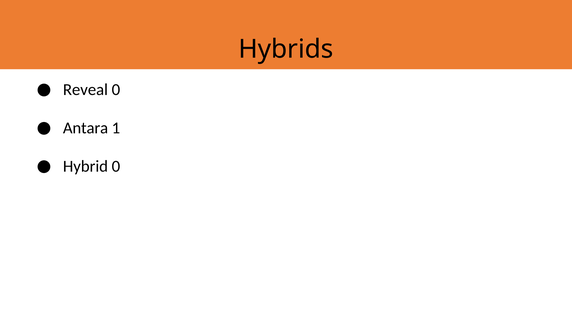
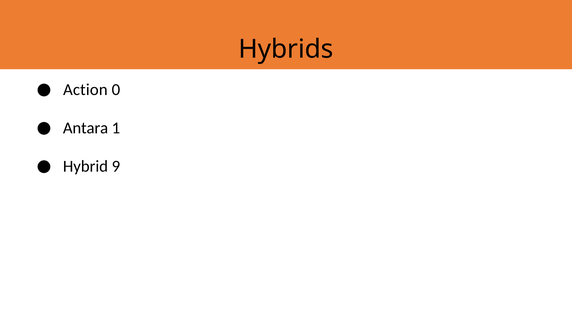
Reveal: Reveal -> Action (85, 90)
Hybrid 0: 0 -> 9 (116, 166)
